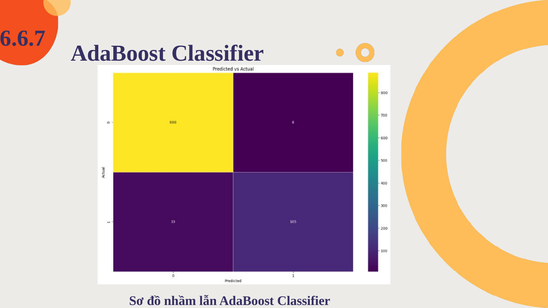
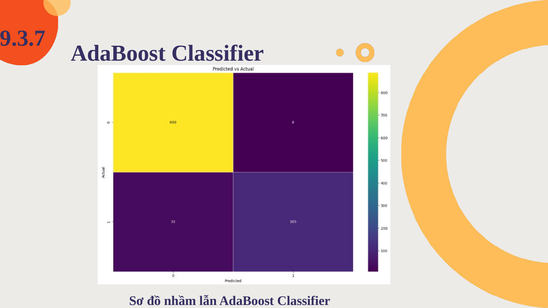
6.6.7: 6.6.7 -> 9.3.7 (23, 38)
